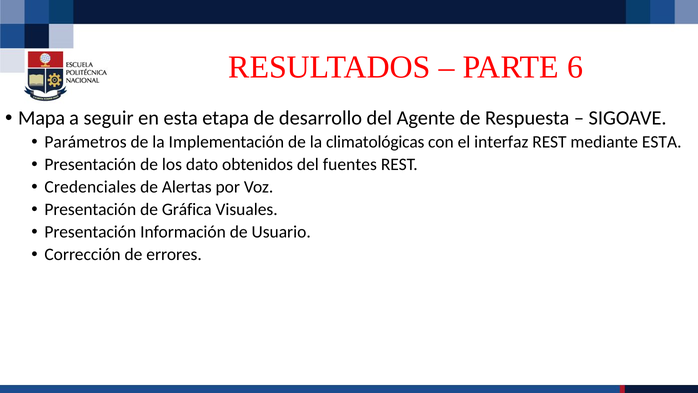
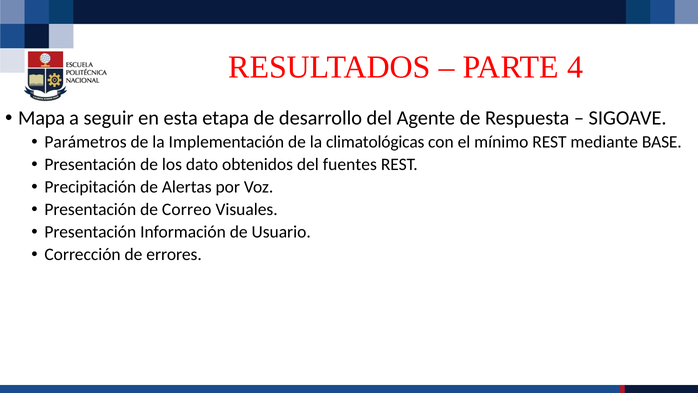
6: 6 -> 4 (575, 67)
interfaz: interfaz -> mínimo (501, 142)
mediante ESTA: ESTA -> BASE (662, 142)
Credenciales: Credenciales -> Precipitación (90, 187)
Gráfica: Gráfica -> Correo (187, 209)
